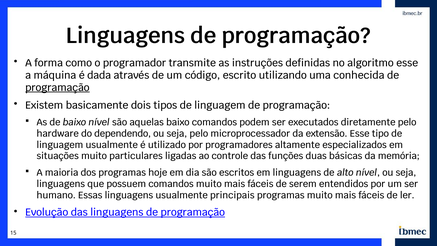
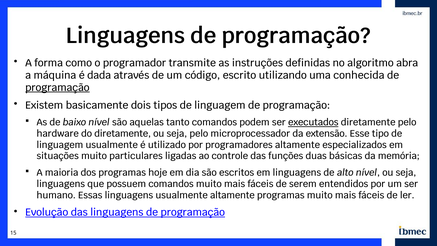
algoritmo esse: esse -> abra (407, 63)
aquelas baixo: baixo -> tanto (178, 122)
executados underline: none -> present (313, 122)
do dependendo: dependendo -> diretamente (123, 134)
usualmente principais: principais -> altamente (232, 195)
